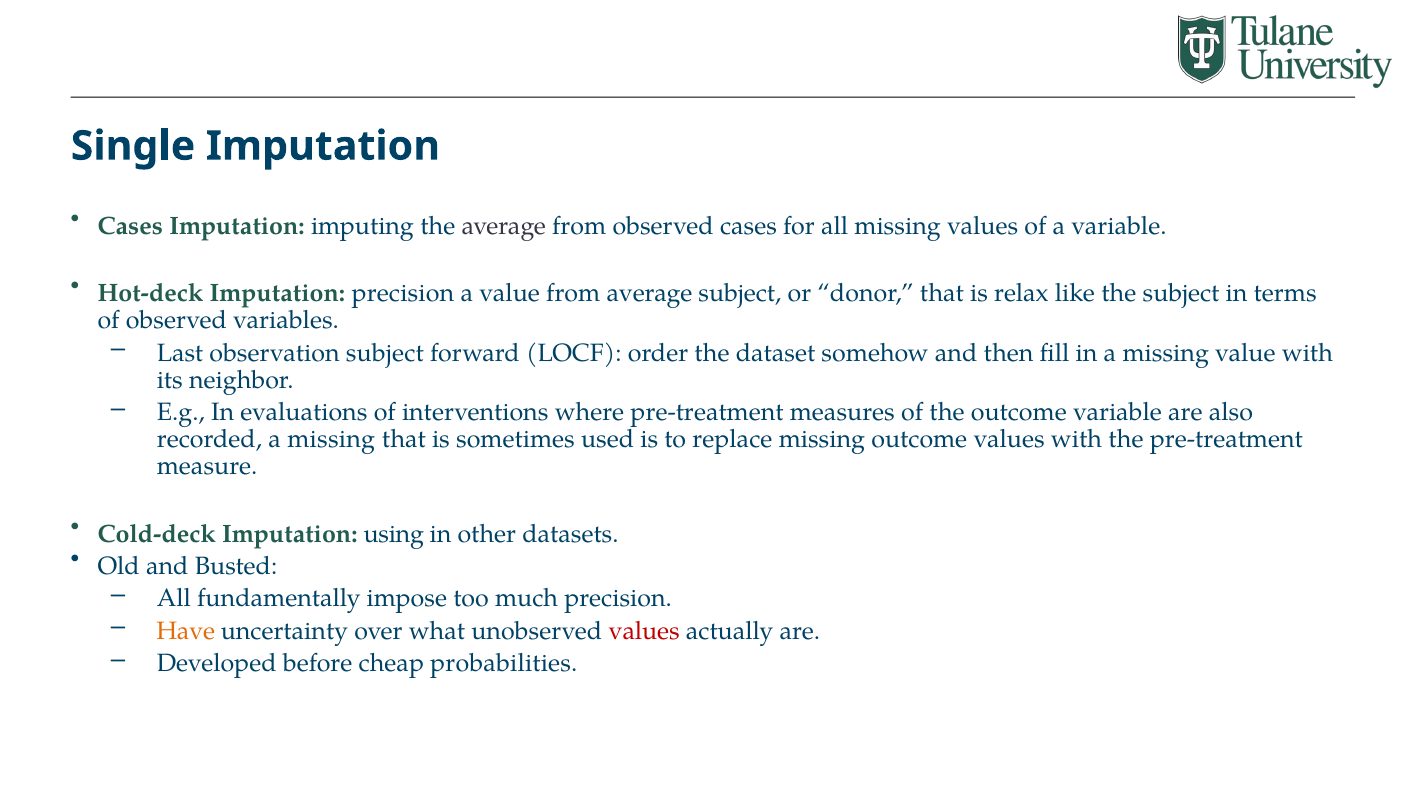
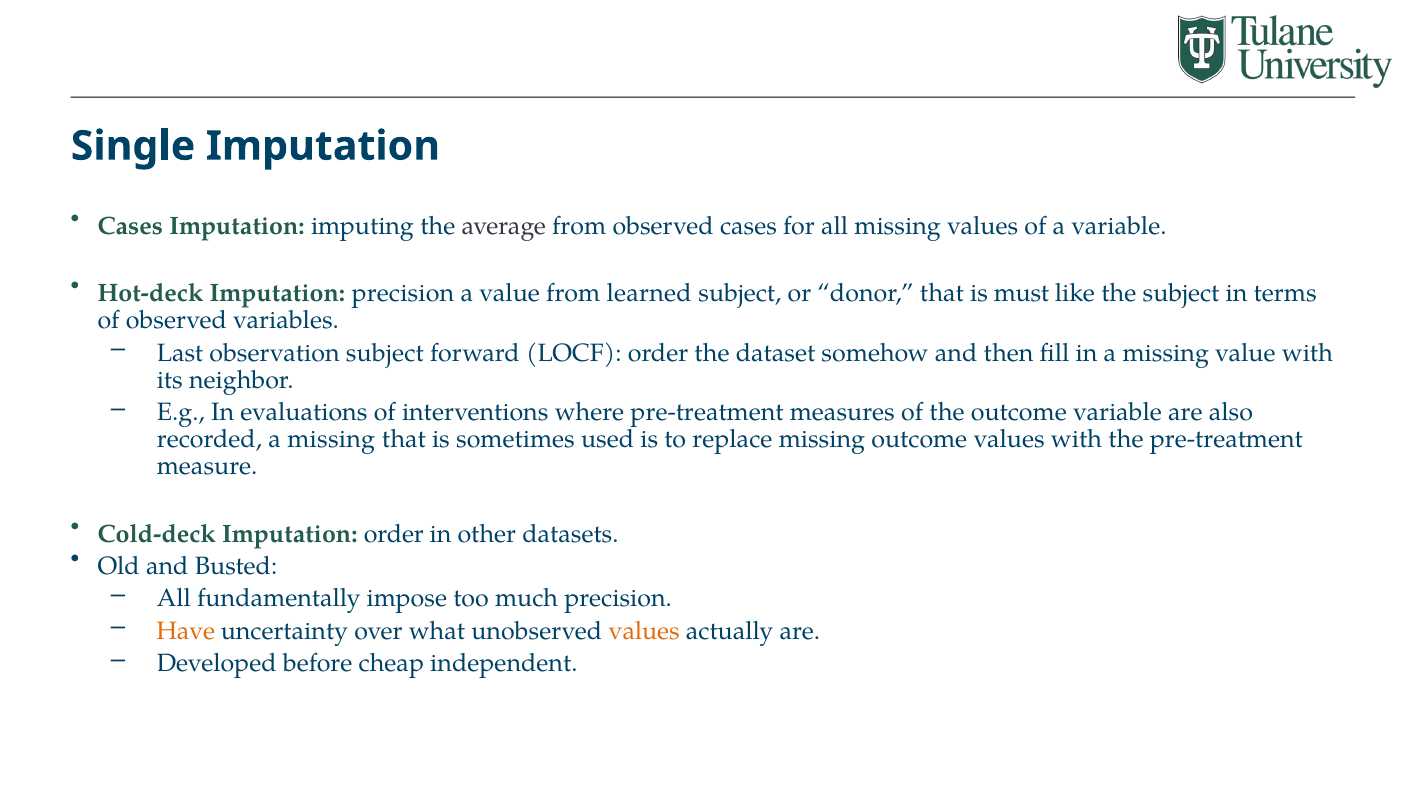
from average: average -> learned (649, 294)
relax: relax -> must (1022, 294)
Imputation using: using -> order (394, 534)
values colour: red -> orange (644, 631)
probabilities: probabilities -> independent (504, 663)
